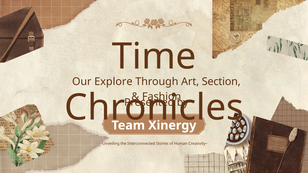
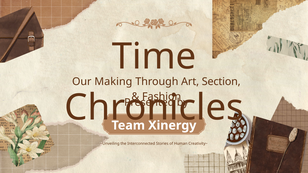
Explore: Explore -> Making (113, 82)
